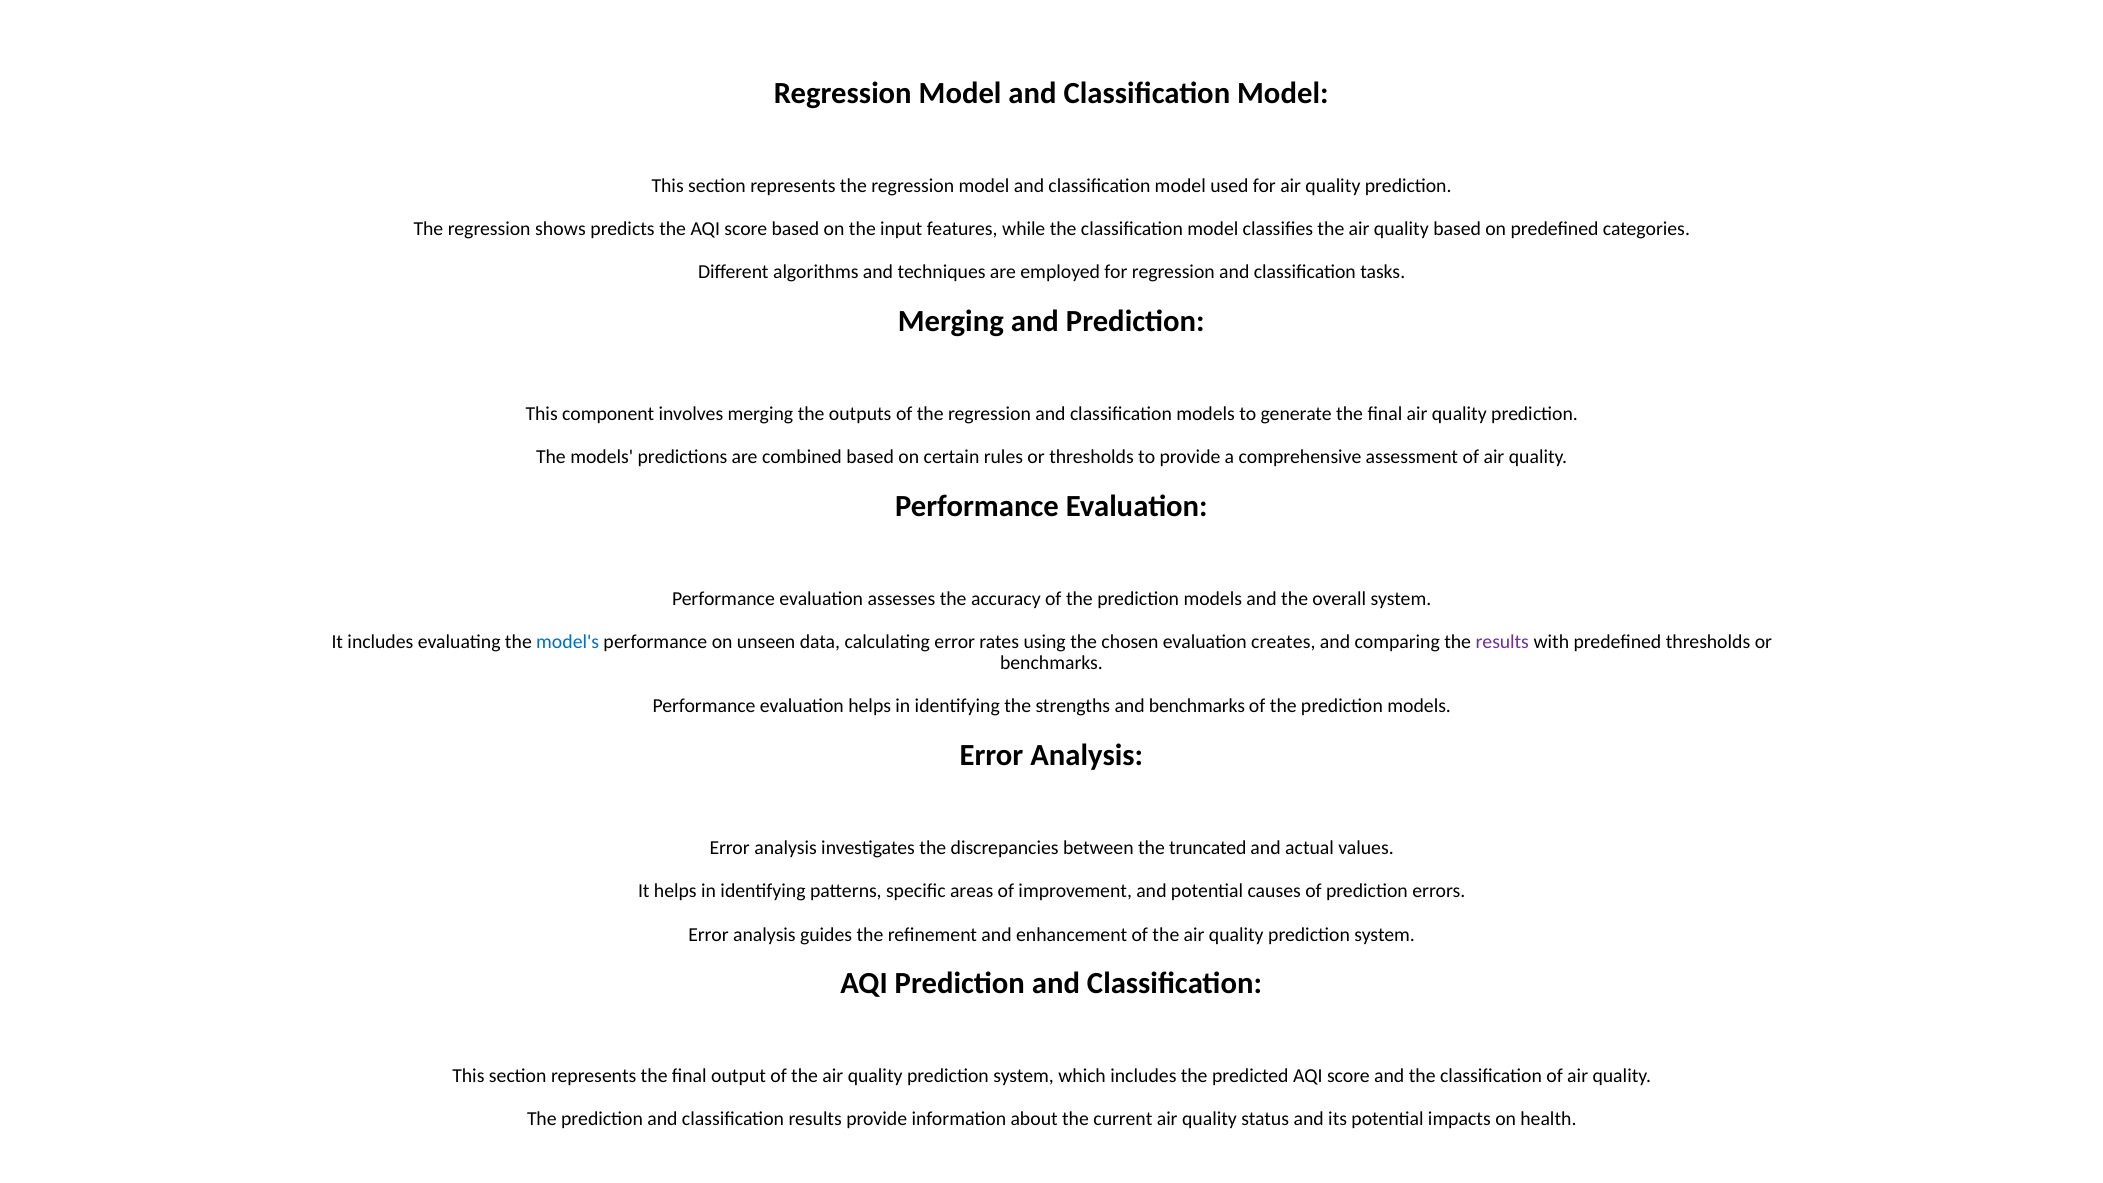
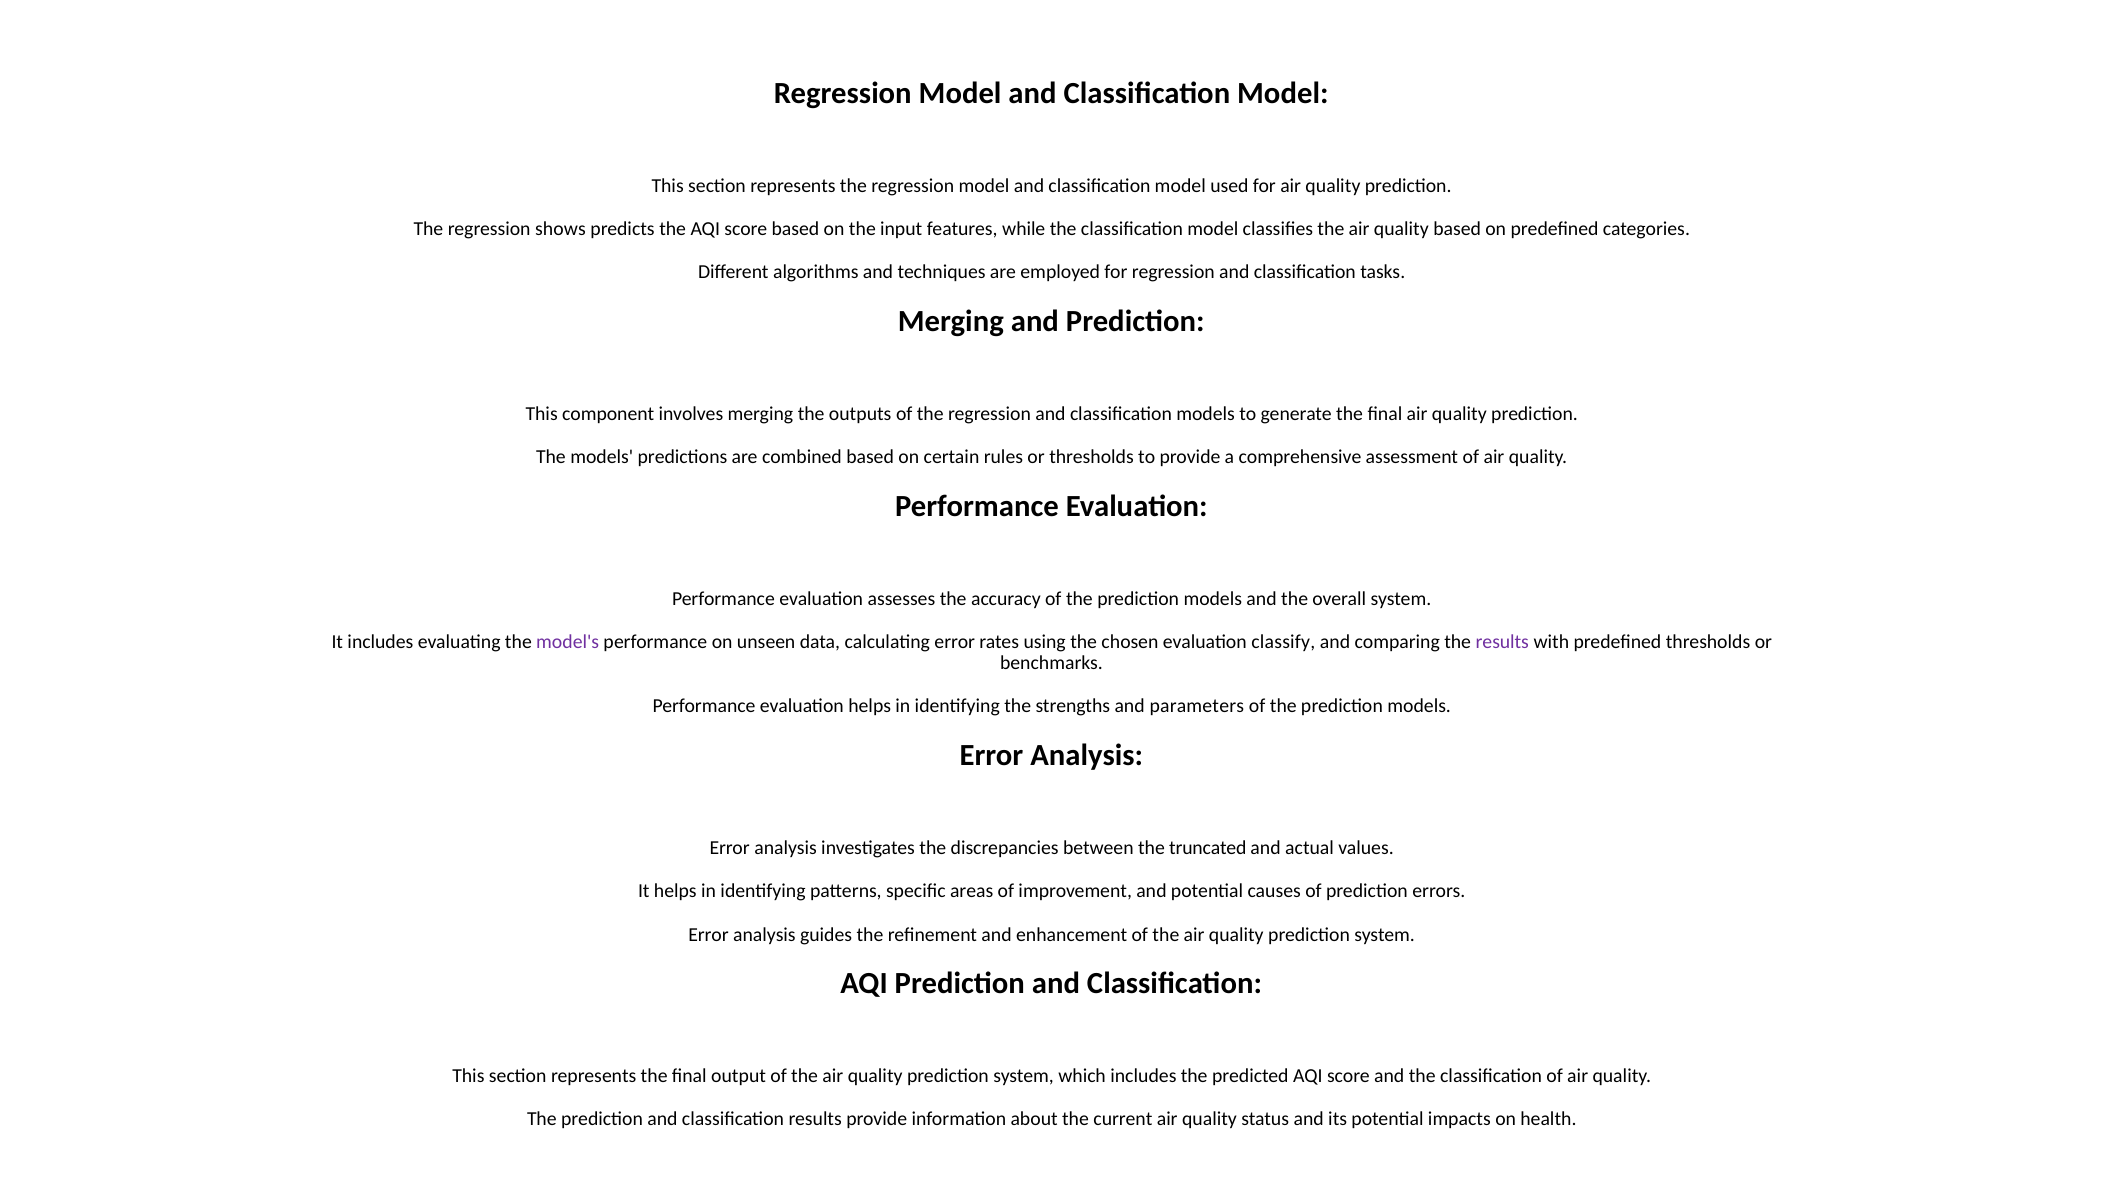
model's colour: blue -> purple (568, 642)
creates: creates -> classify (1283, 642)
and benchmarks: benchmarks -> parameters (1197, 706)
